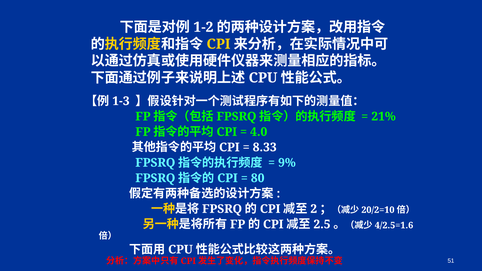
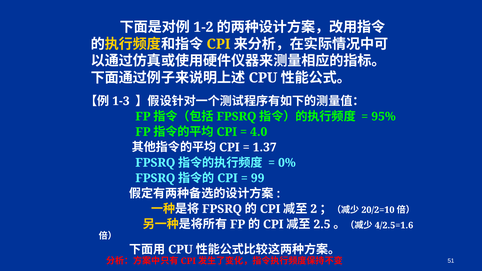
21%: 21% -> 95% (384, 117)
8.33: 8.33 -> 1.37 (265, 147)
9%: 9% -> 0% (287, 163)
80: 80 -> 99 (258, 178)
